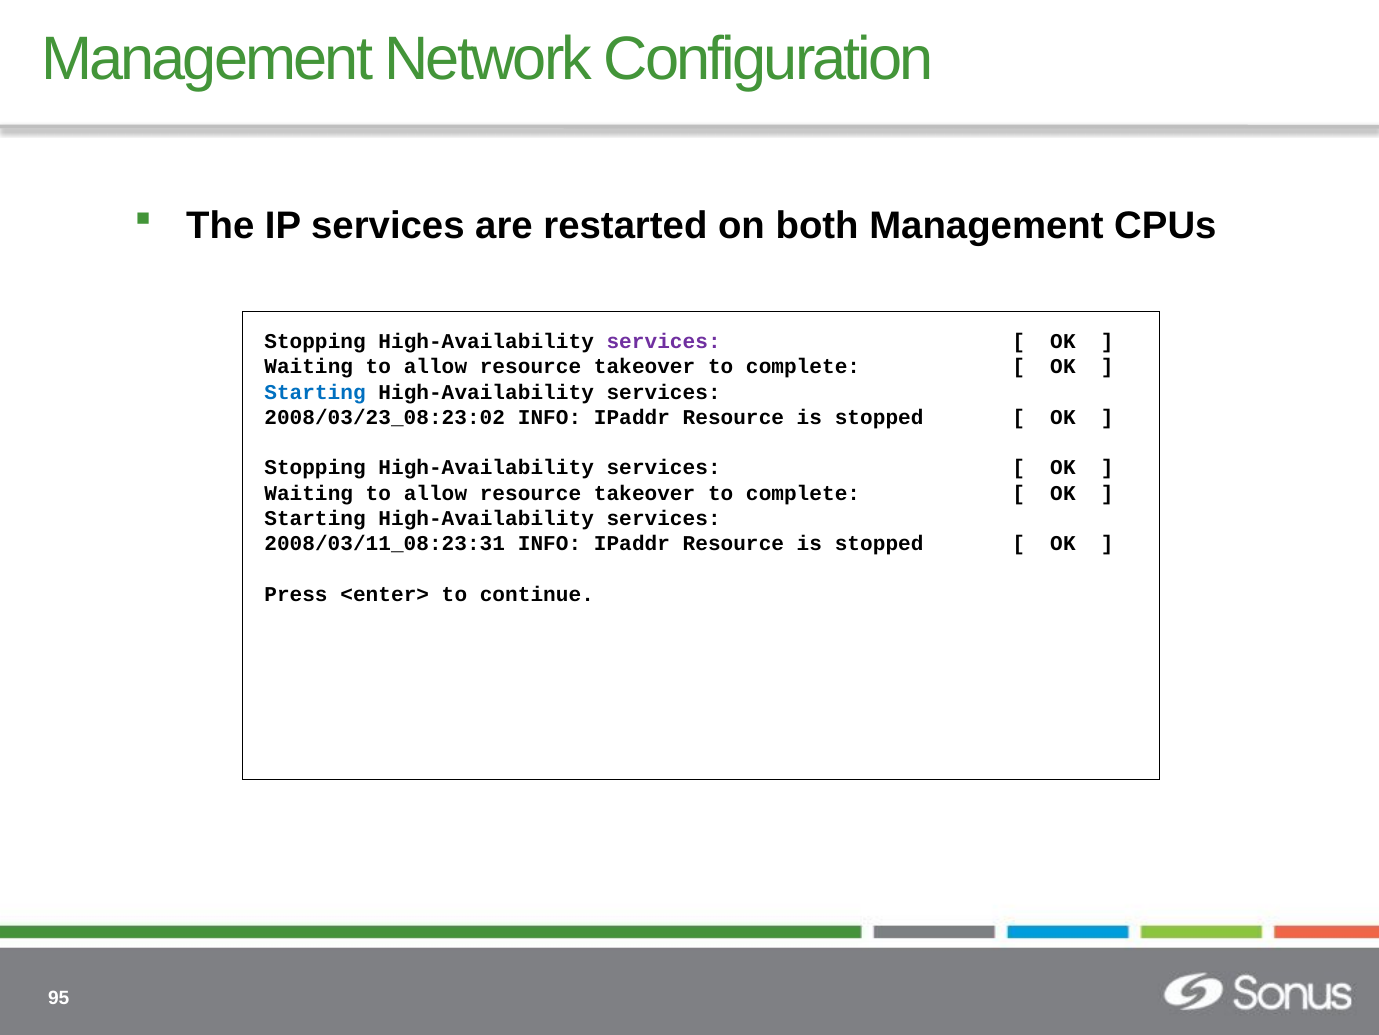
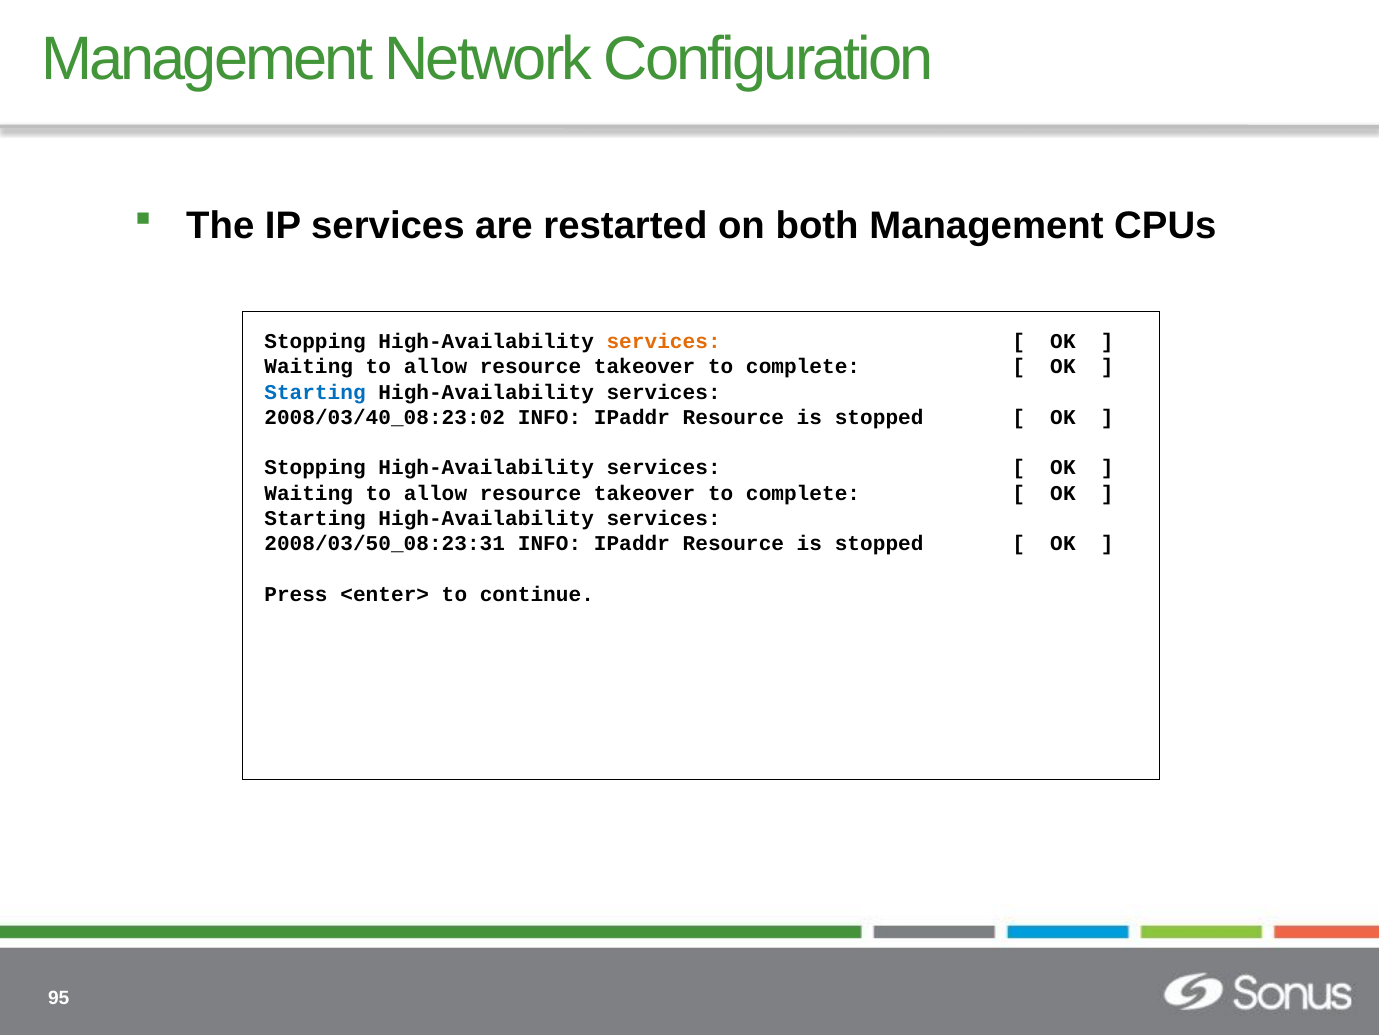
services colour: purple -> orange (664, 341)
2008/03/23_08:23:02: 2008/03/23_08:23:02 -> 2008/03/40_08:23:02 (385, 417)
2008/03/11_08:23:31: 2008/03/11_08:23:31 -> 2008/03/50_08:23:31 (385, 544)
